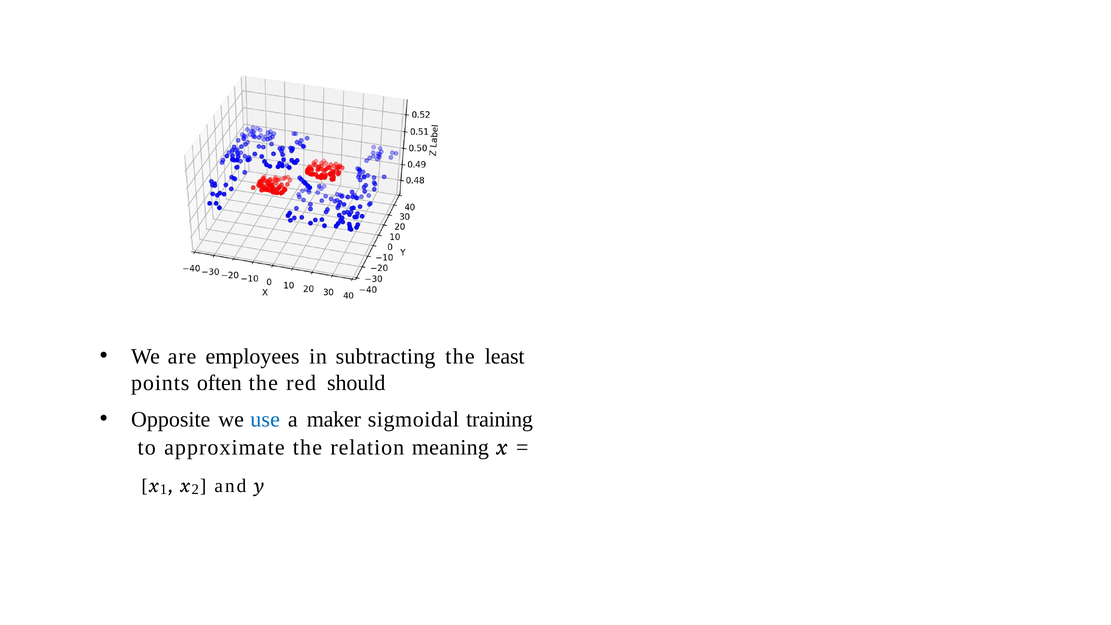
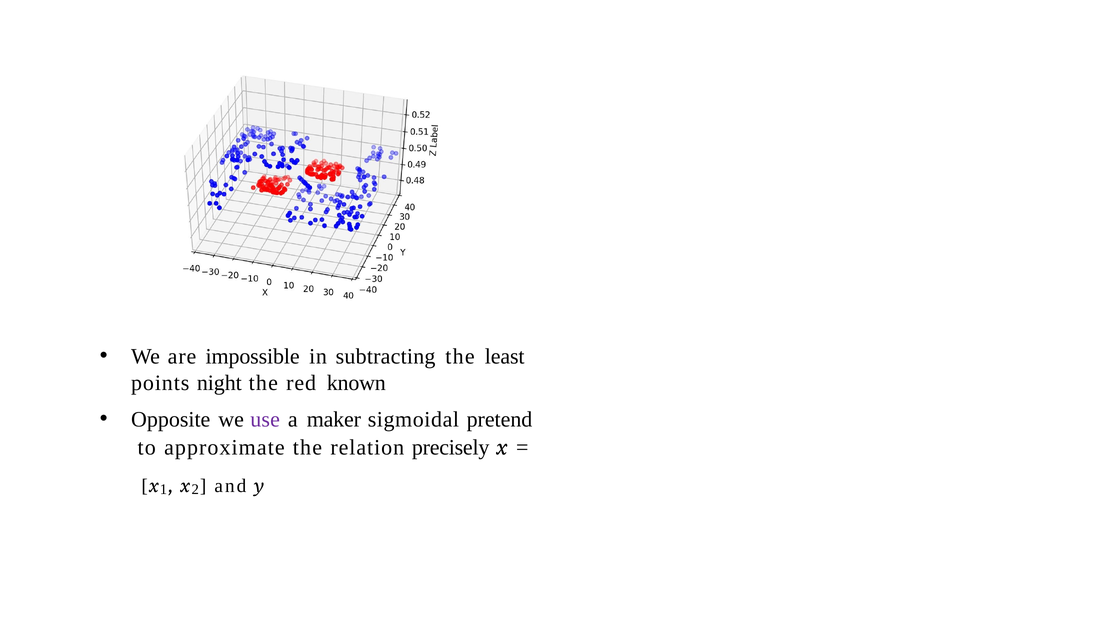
employees: employees -> impossible (253, 356)
often: often -> night (219, 383)
should: should -> known (356, 383)
use colour: blue -> purple (265, 419)
training: training -> pretend (499, 419)
meaning: meaning -> precisely (451, 447)
